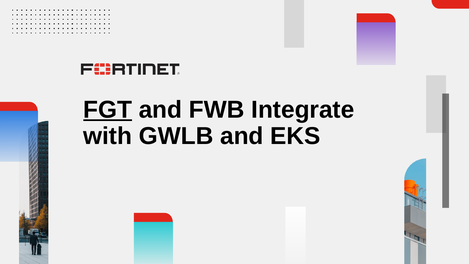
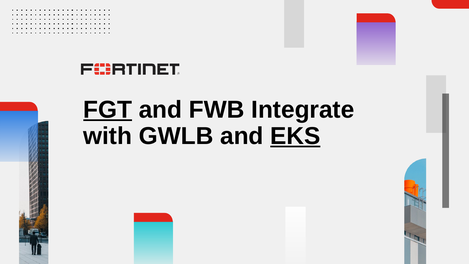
EKS underline: none -> present (295, 136)
